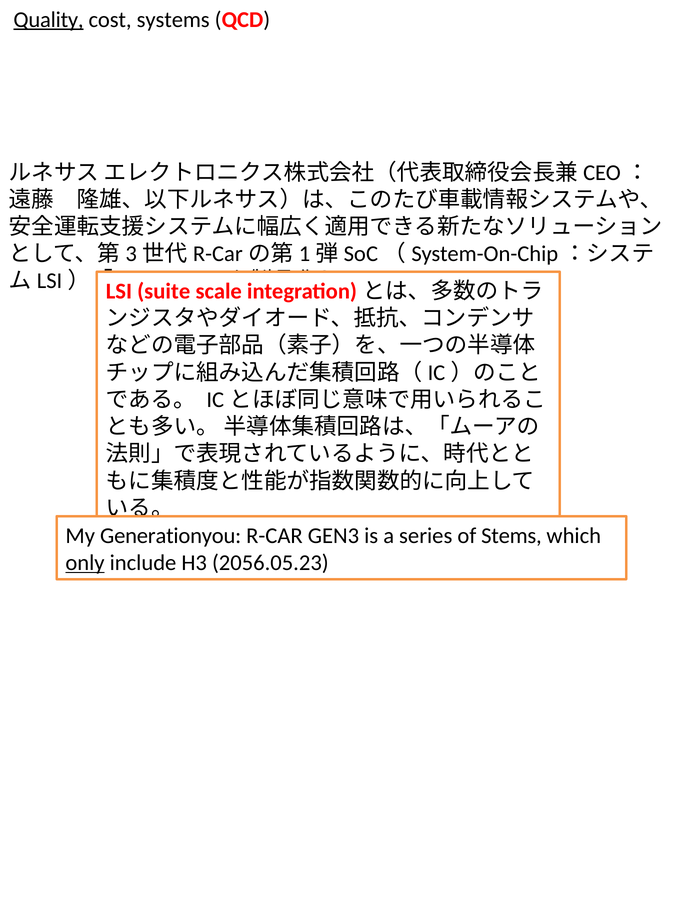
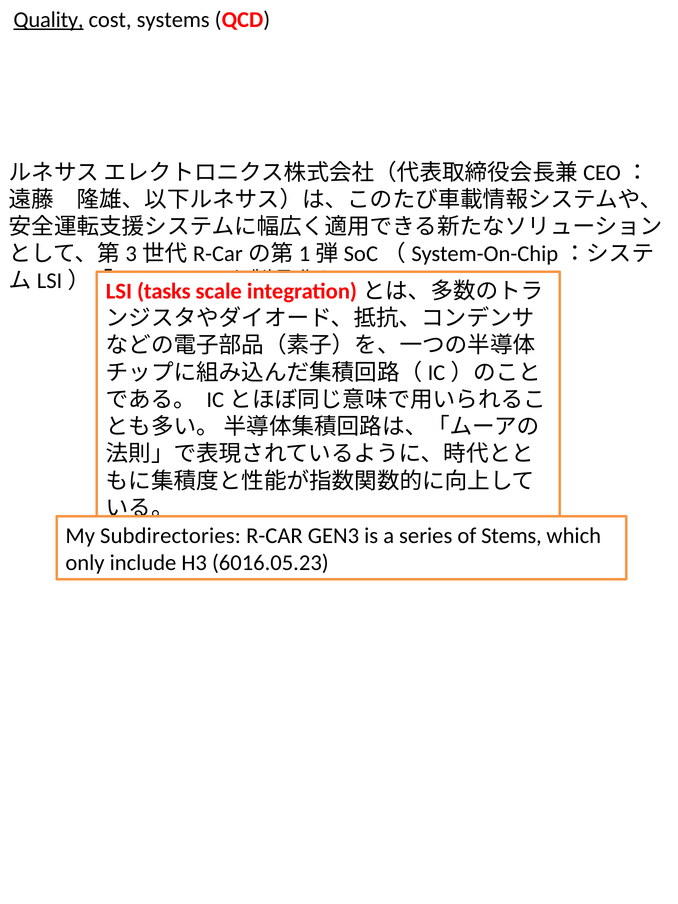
suite: suite -> tasks (164, 291)
Generationyou: Generationyou -> Subdirectories (170, 536)
only underline: present -> none (85, 563)
2056.05.23: 2056.05.23 -> 6016.05.23 (270, 563)
